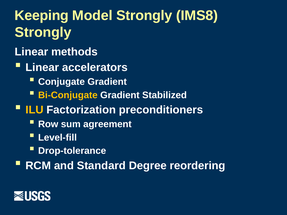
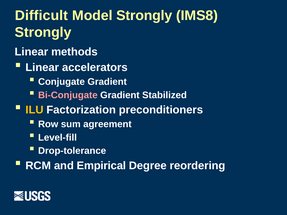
Keeping: Keeping -> Difficult (41, 16)
Bi-Conjugate colour: yellow -> pink (68, 95)
Standard: Standard -> Empirical (101, 166)
